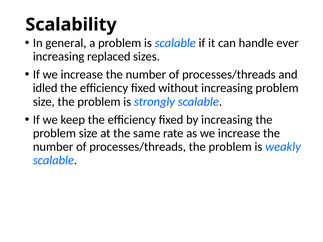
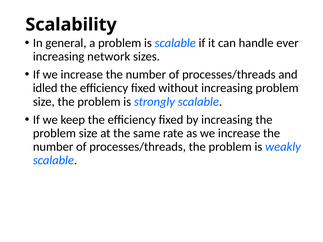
replaced: replaced -> network (109, 57)
